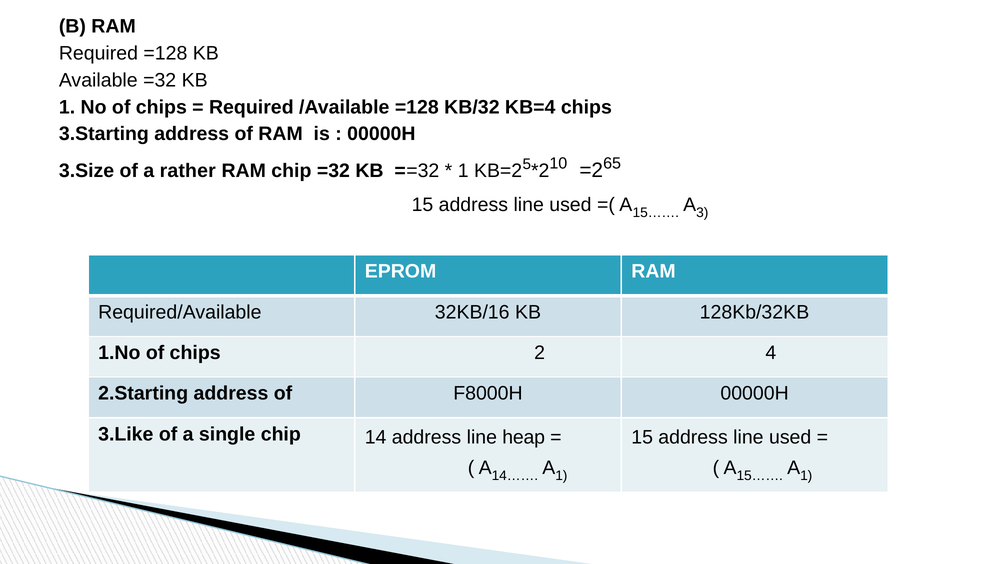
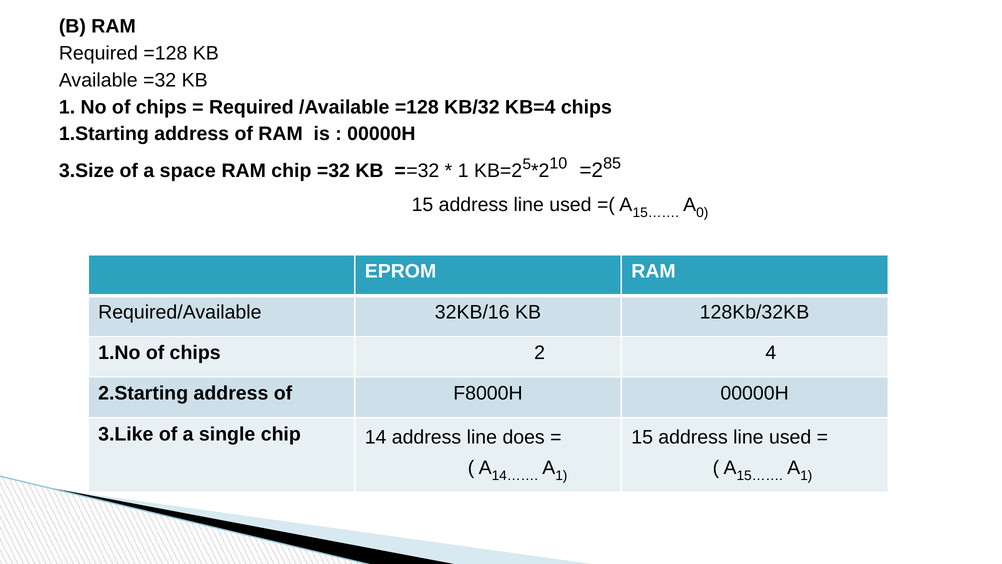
3.Starting: 3.Starting -> 1.Starting (104, 134)
rather: rather -> space (188, 171)
65: 65 -> 85 (612, 163)
3: 3 -> 0 (702, 213)
heap: heap -> does (524, 437)
